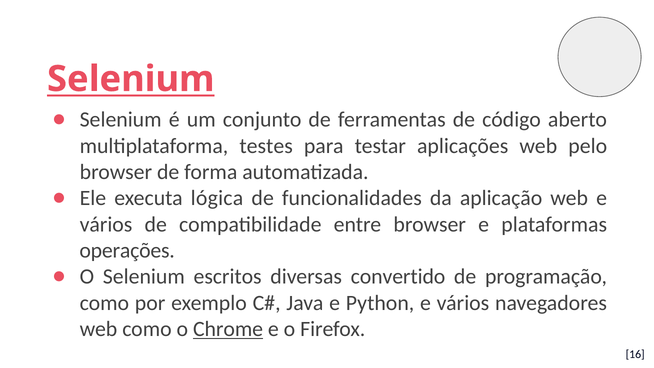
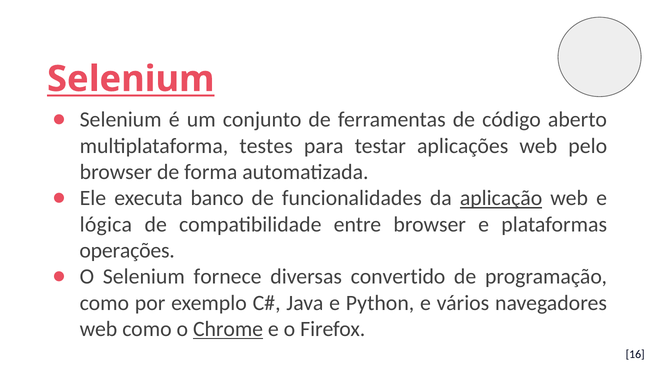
lógica: lógica -> banco (217, 198)
aplicação underline: none -> present (501, 198)
vários: vários -> lógica (106, 224)
escritos: escritos -> fornece (228, 277)
